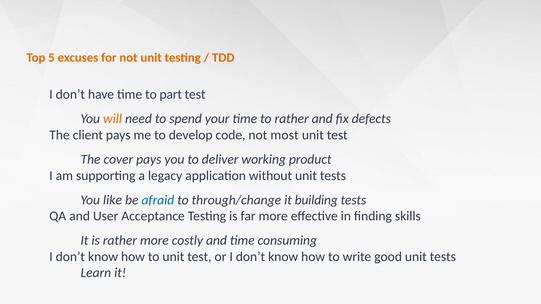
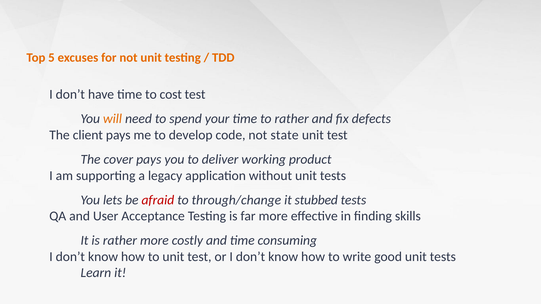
part: part -> cost (171, 95)
most: most -> state (285, 135)
like: like -> lets (113, 200)
afraid colour: blue -> red (158, 200)
building: building -> stubbed (316, 200)
